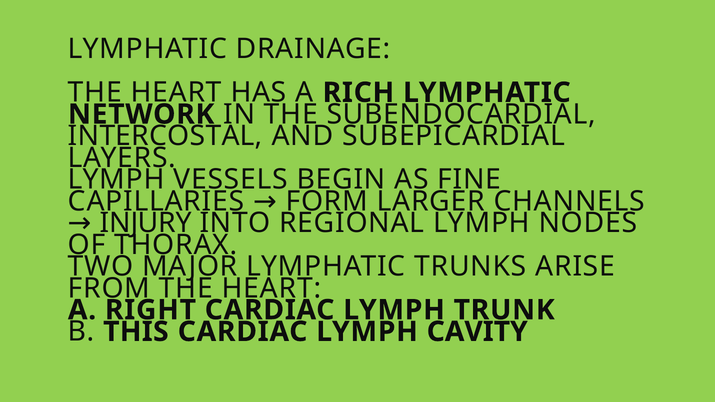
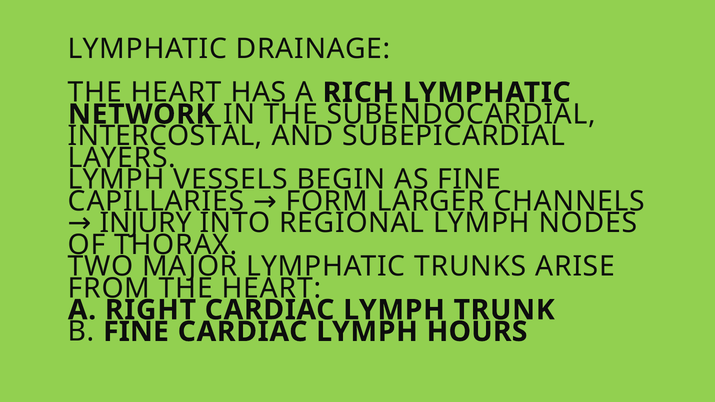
B THIS: THIS -> FINE (136, 332)
CAVITY: CAVITY -> HOURS (477, 332)
